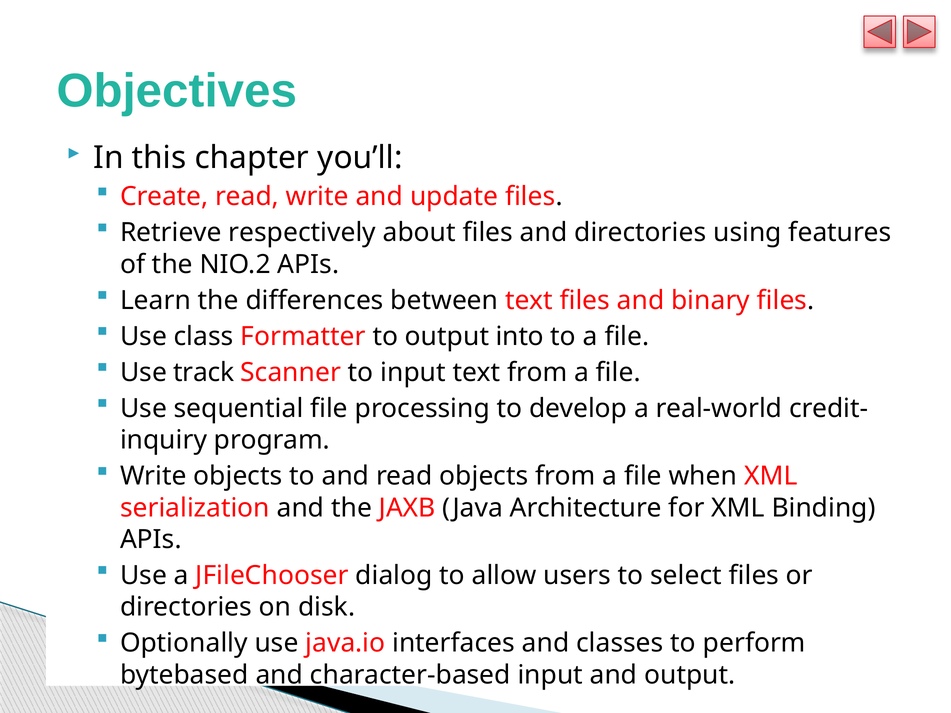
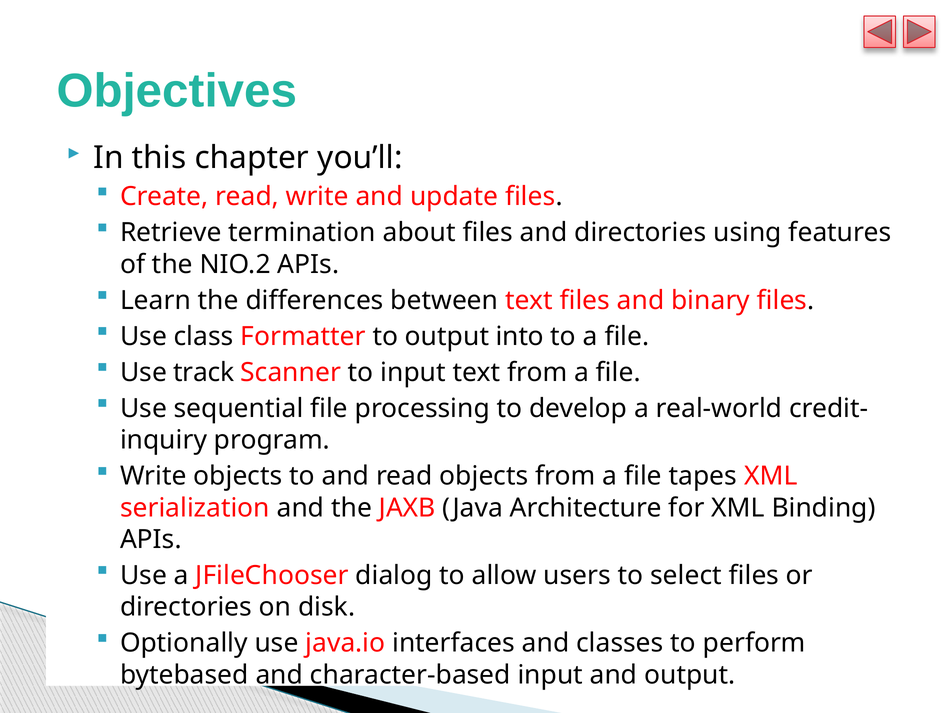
respectively: respectively -> termination (302, 233)
when: when -> tapes (703, 476)
